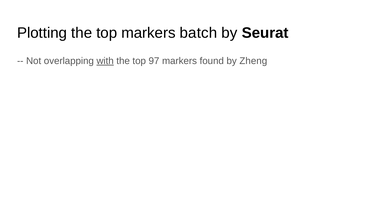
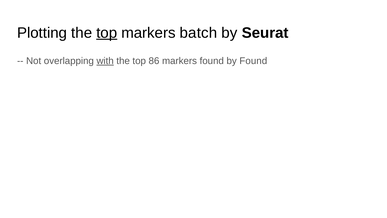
top underline: none -> present (107, 33)
97: 97 -> 86 (154, 61)
by Zheng: Zheng -> Found (253, 61)
